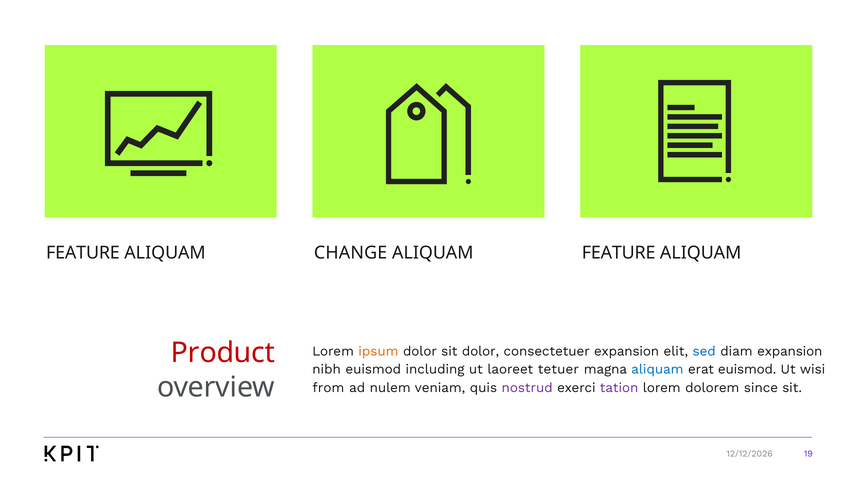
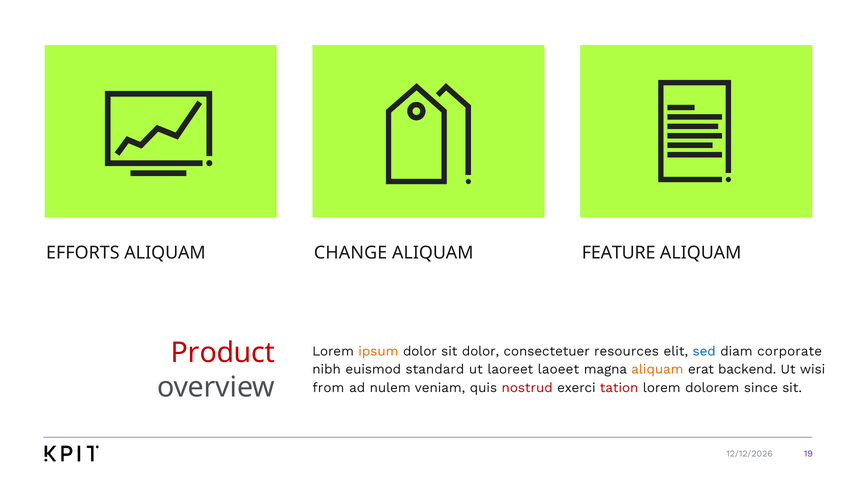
FEATURE: FEATURE -> EFFORTS (83, 253)
consectetuer expansion: expansion -> resources (626, 351)
diam expansion: expansion -> corporate (790, 351)
including: including -> standard (435, 370)
tetuer: tetuer -> laoeet (558, 370)
aliquam colour: blue -> orange (657, 370)
erat euismod: euismod -> backend (747, 370)
nostrud colour: purple -> red (527, 388)
tation colour: purple -> red (619, 388)
